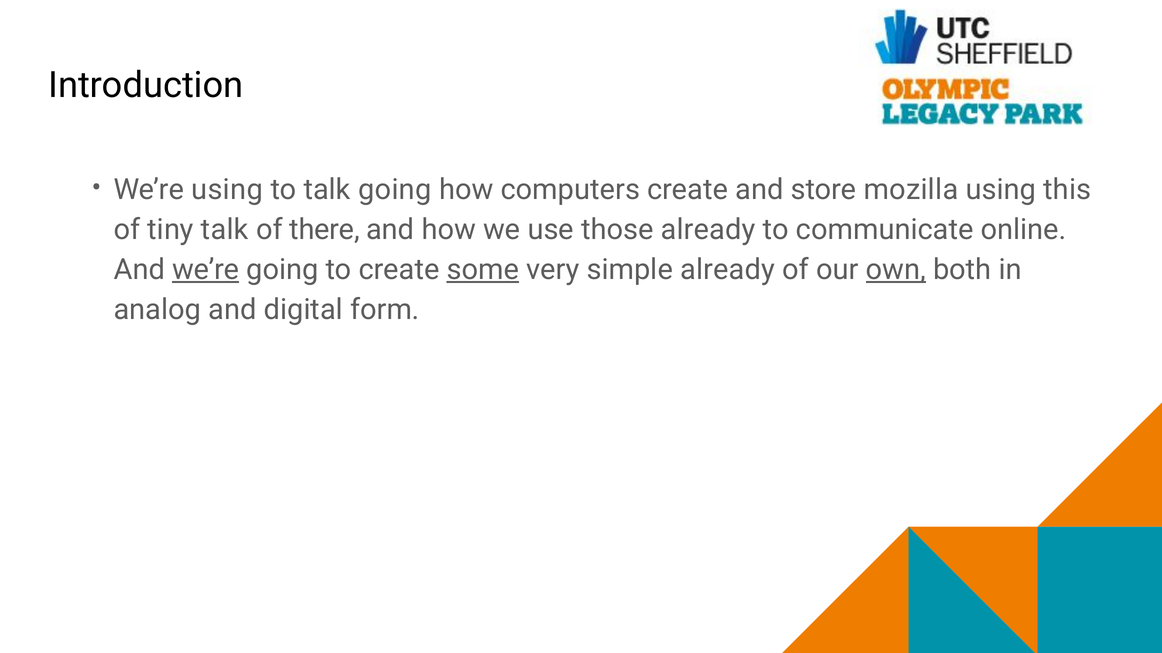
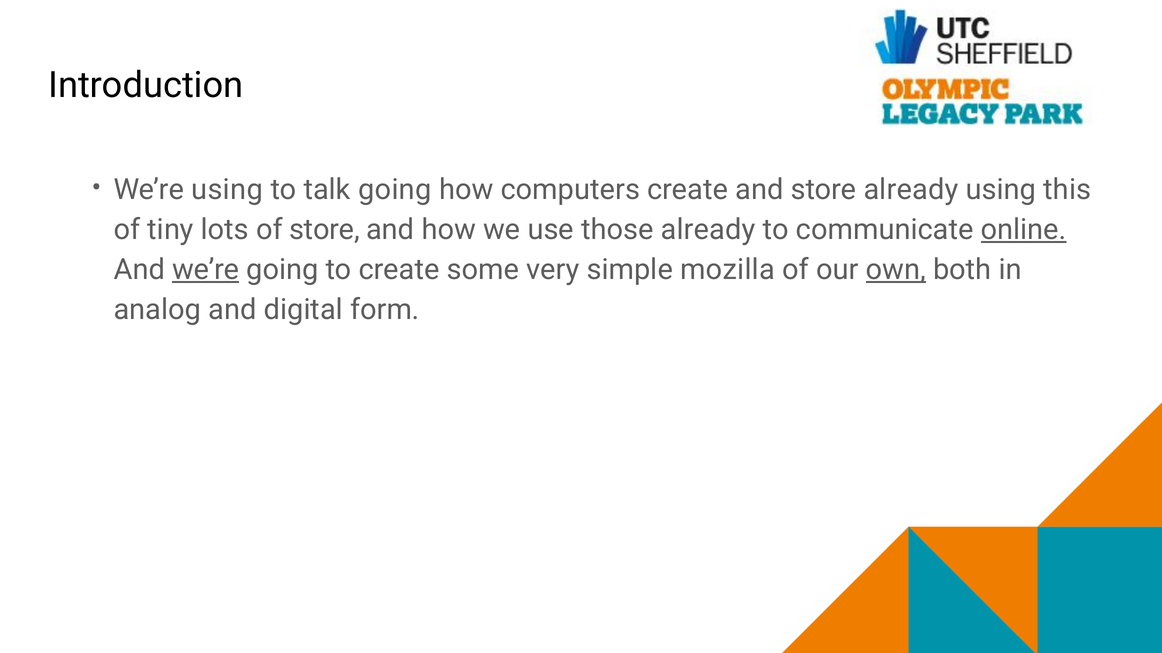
store mozilla: mozilla -> already (911, 190)
tiny talk: talk -> lots (225, 230)
of there: there -> store (325, 230)
online underline: none -> present (1024, 230)
some underline: present -> none (483, 270)
simple already: already -> mozilla (728, 270)
